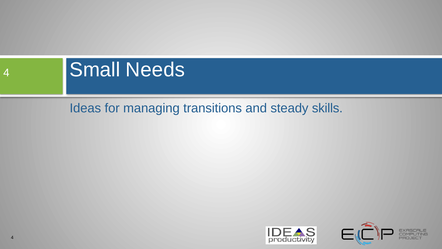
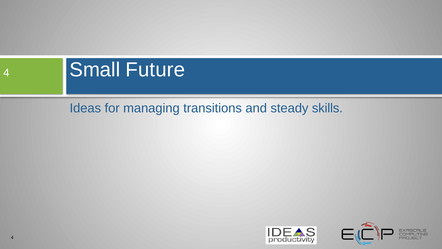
Needs: Needs -> Future (155, 70)
